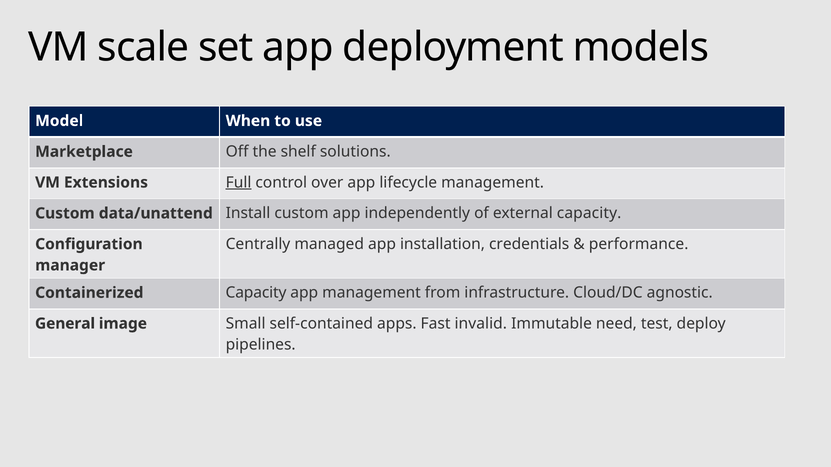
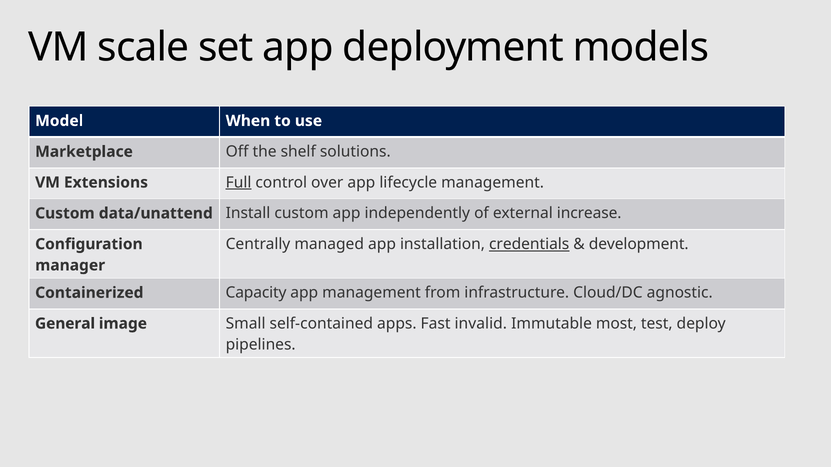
external capacity: capacity -> increase (589, 213)
credentials underline: none -> present (529, 244)
performance: performance -> development (639, 244)
need: need -> most (616, 324)
